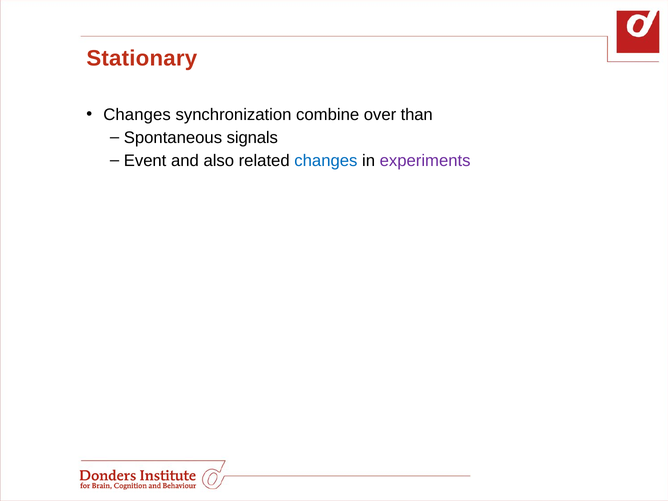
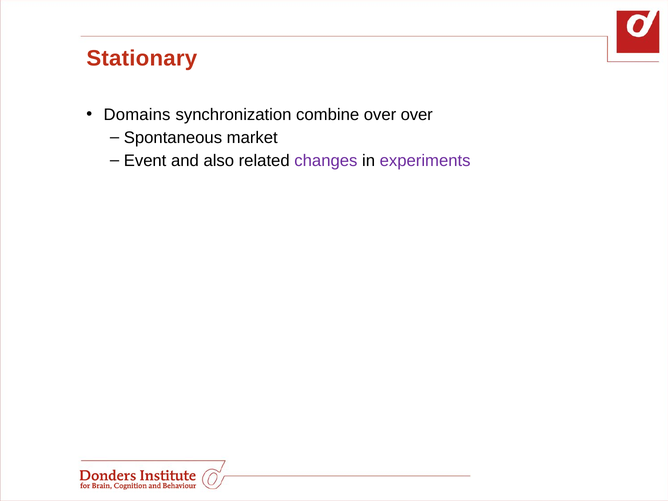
Changes: Changes -> Domains (137, 115)
over than: than -> over (417, 115)
signals: signals -> market (252, 138)
changes colour: blue -> purple (326, 161)
